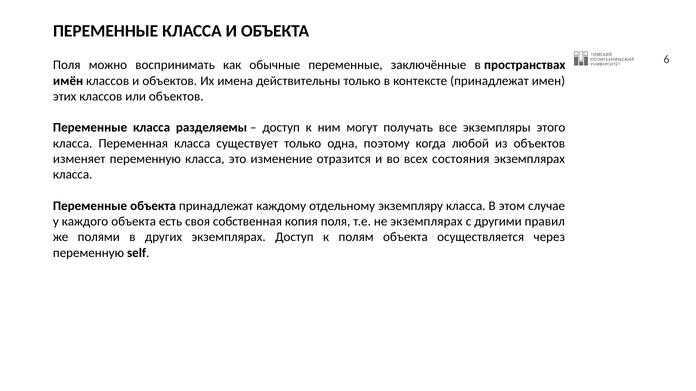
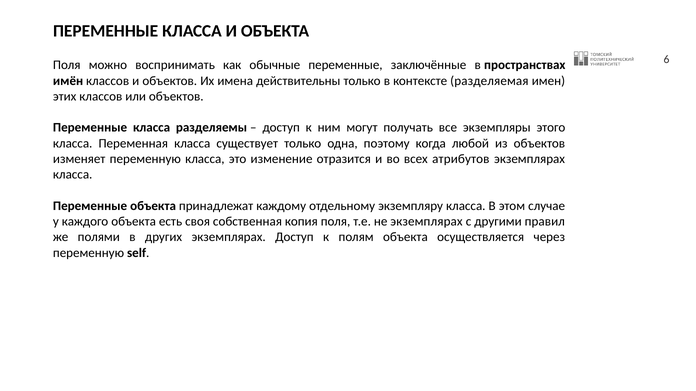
контексте принадлежат: принадлежат -> разделяемая (489, 81)
состояния: состояния -> атрибутов (461, 159)
